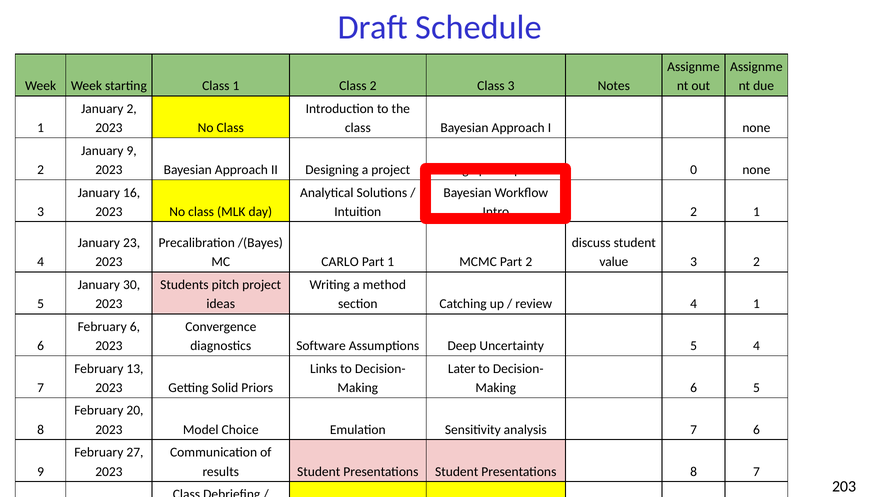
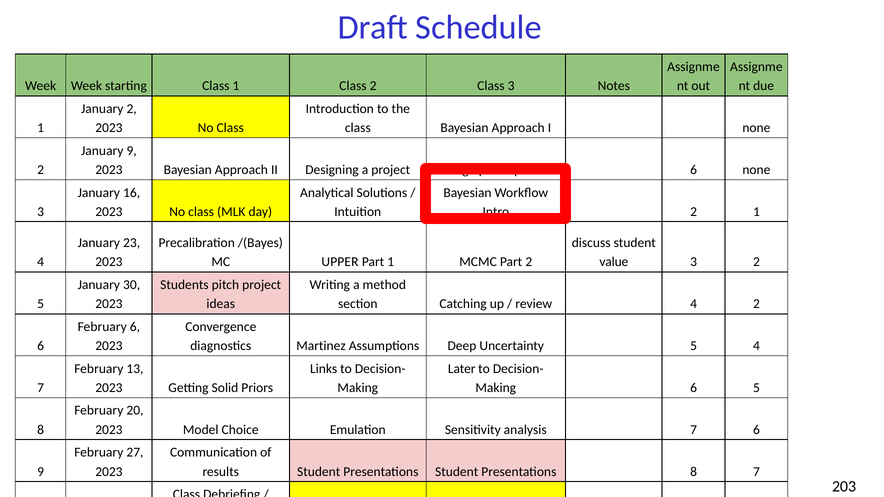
0: 0 -> 6 (694, 170)
CARLO: CARLO -> UPPER (340, 262)
4 1: 1 -> 2 (756, 304)
Software: Software -> Martinez (321, 346)
